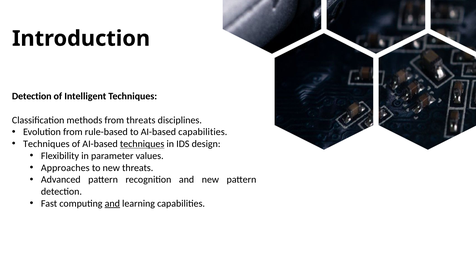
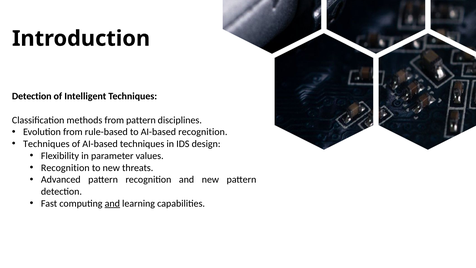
from threats: threats -> pattern (141, 120)
AI-based capabilities: capabilities -> recognition (203, 132)
techniques underline: present -> none (142, 144)
Approaches: Approaches -> Recognition (65, 168)
